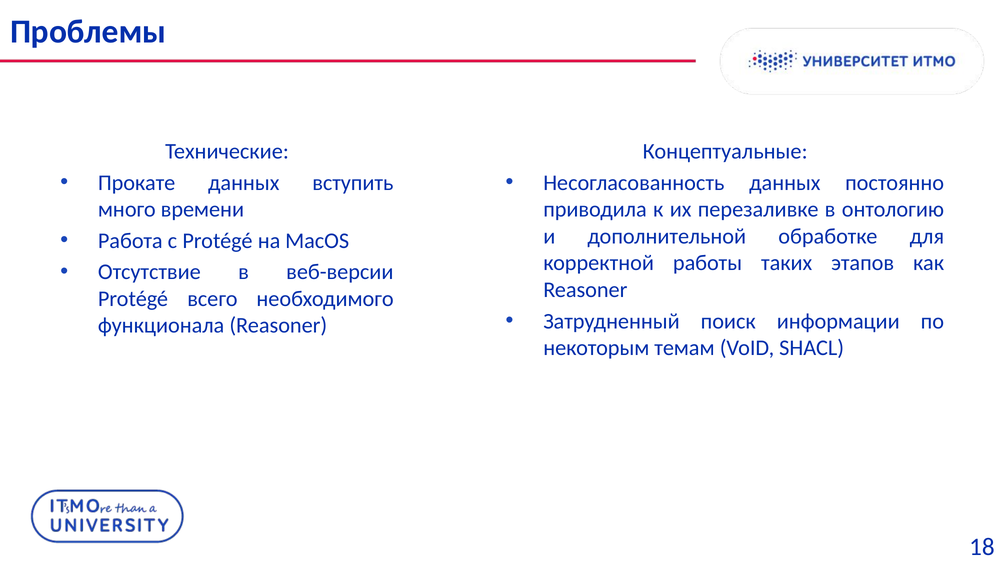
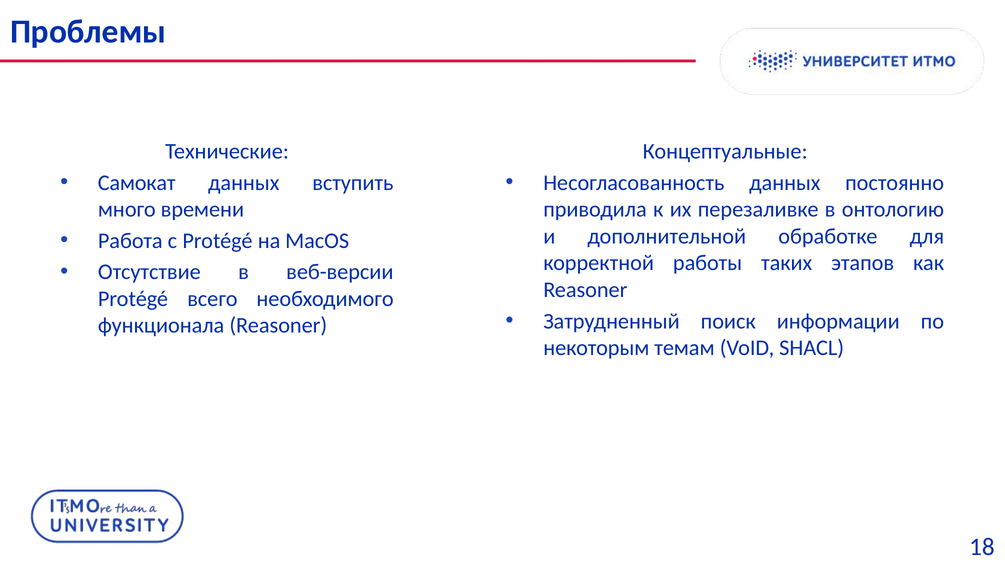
Прокате: Прокате -> Самокат (137, 183)
